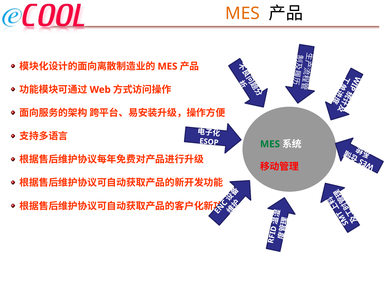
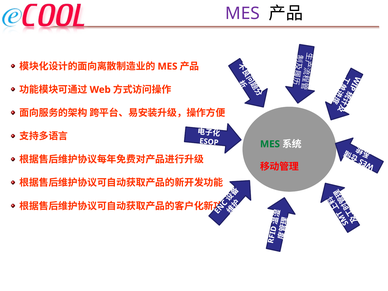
MES colour: orange -> purple (243, 13)
